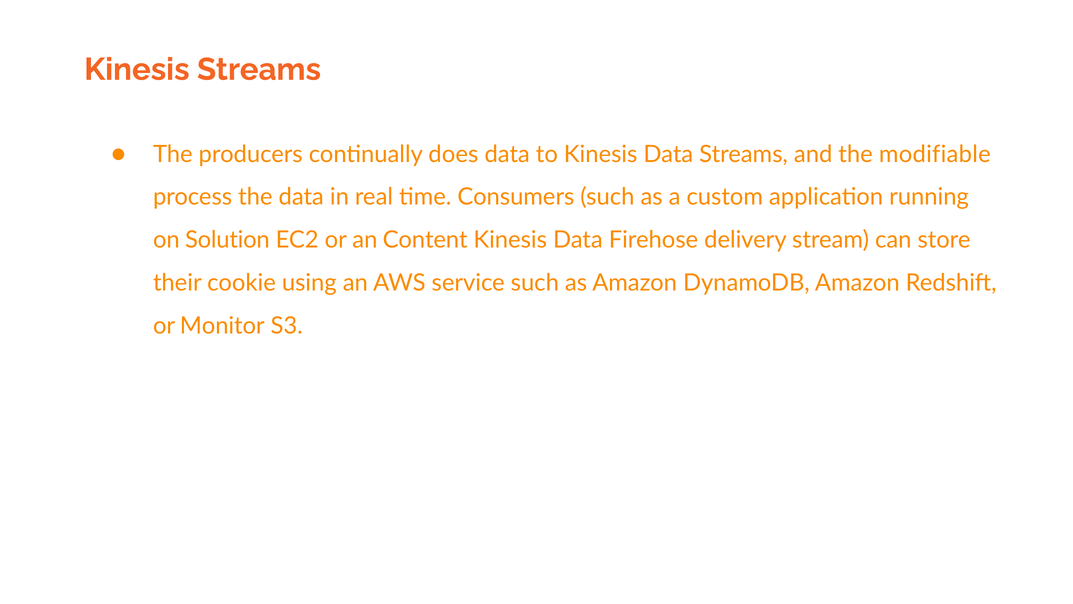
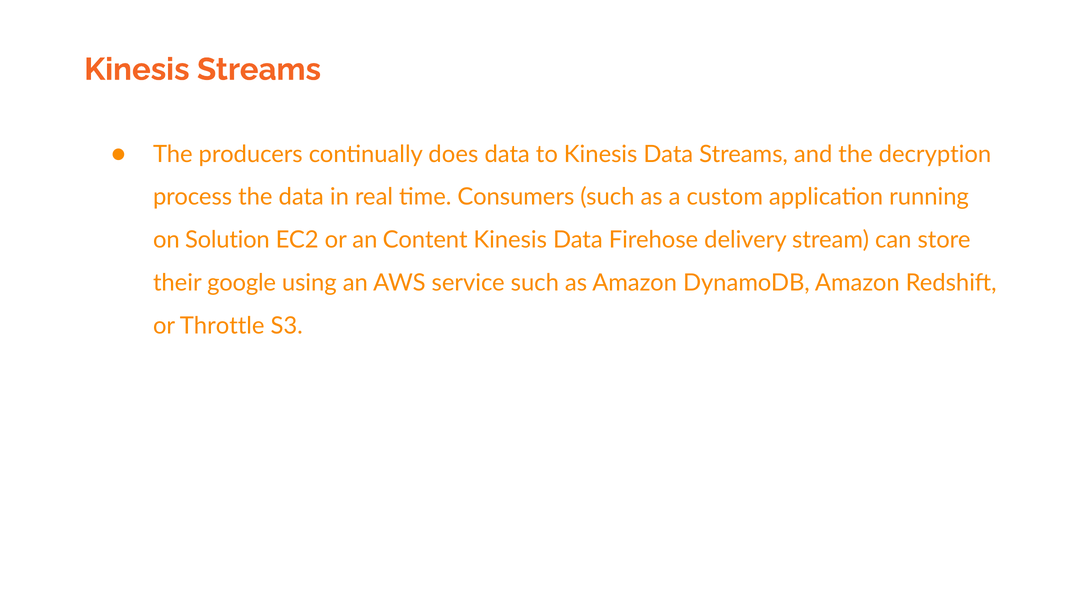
modifiable: modifiable -> decryption (935, 154)
cookie: cookie -> google (242, 283)
Monitor: Monitor -> Throttle (222, 326)
